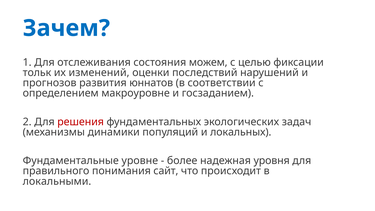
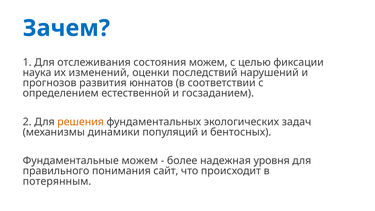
тольк: тольк -> наука (37, 73)
макроуровне: макроуровне -> естественной (136, 93)
решения colour: red -> orange (81, 122)
локальных: локальных -> бентосных (241, 132)
Фундаментальные уровне: уровне -> можем (140, 161)
локальными: локальными -> потерянным (57, 181)
